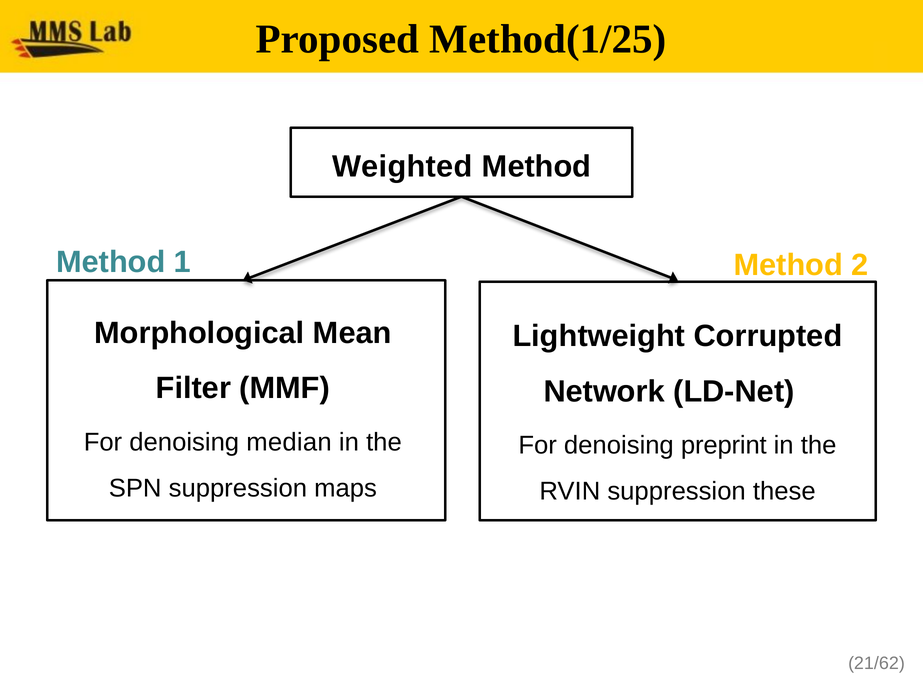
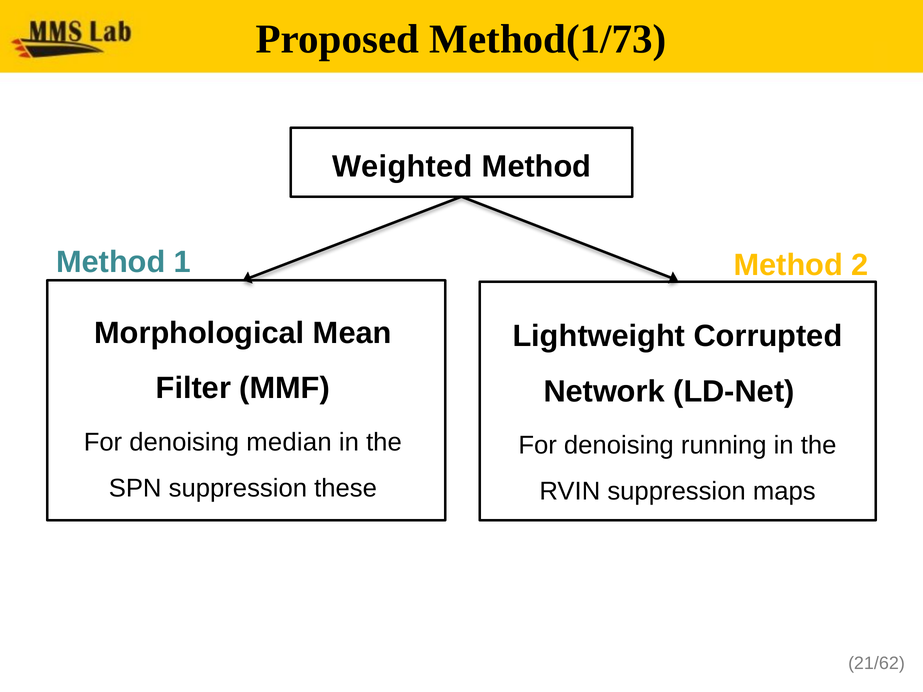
Method(1/25: Method(1/25 -> Method(1/73 (548, 39)
preprint: preprint -> running (724, 445)
maps: maps -> these (346, 489)
these: these -> maps (784, 492)
